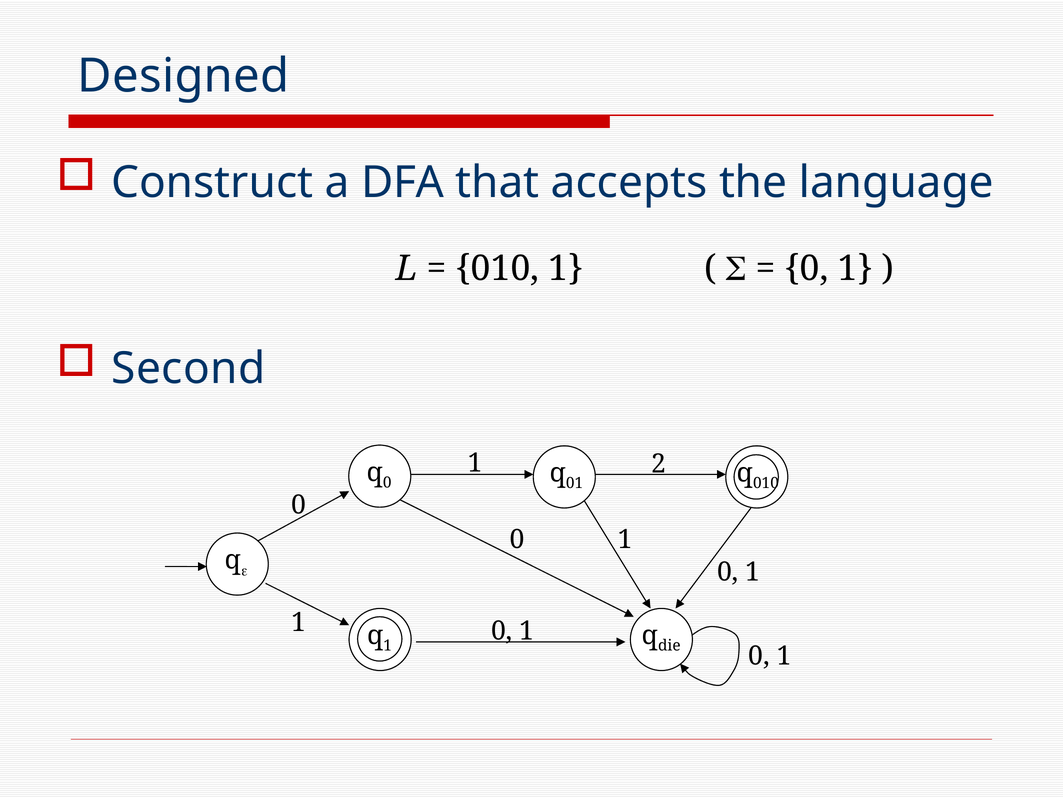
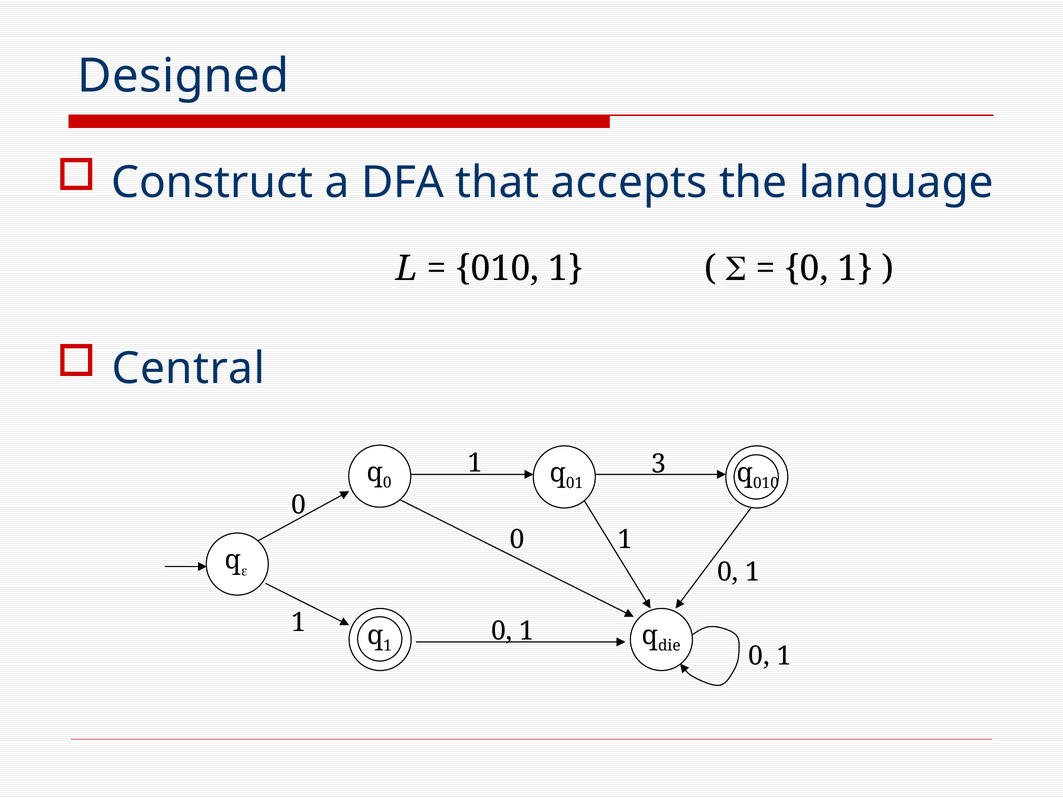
Second: Second -> Central (188, 368)
2: 2 -> 3 (659, 464)
